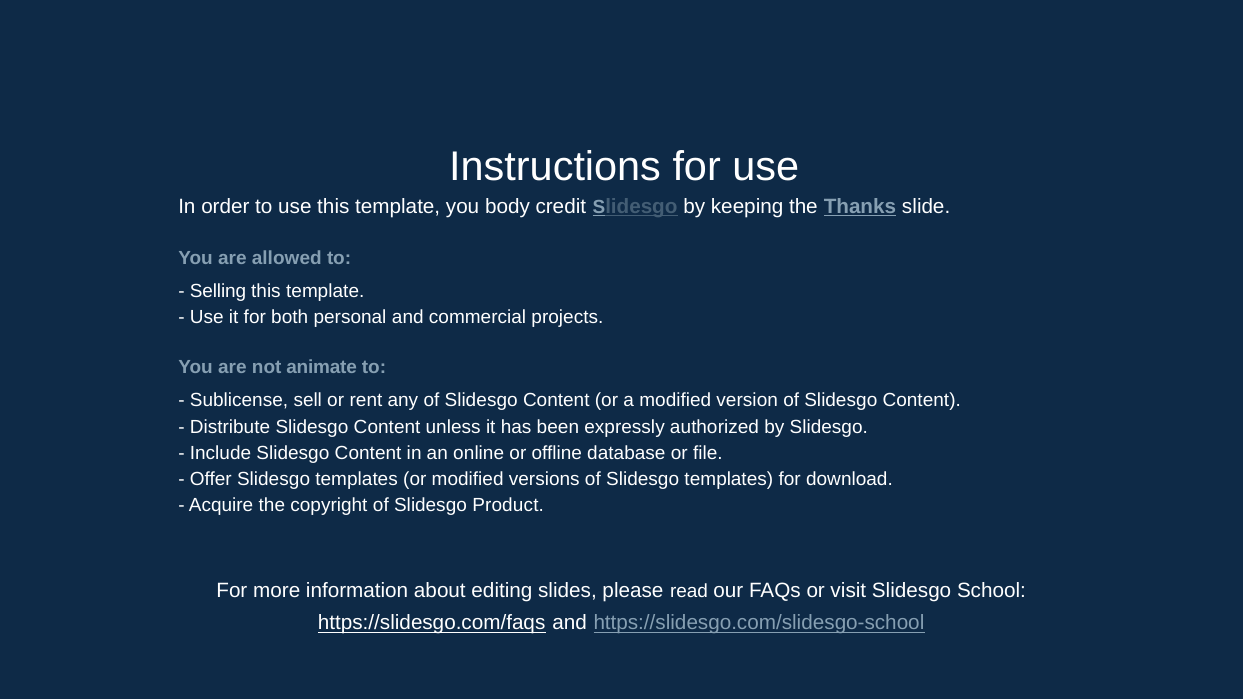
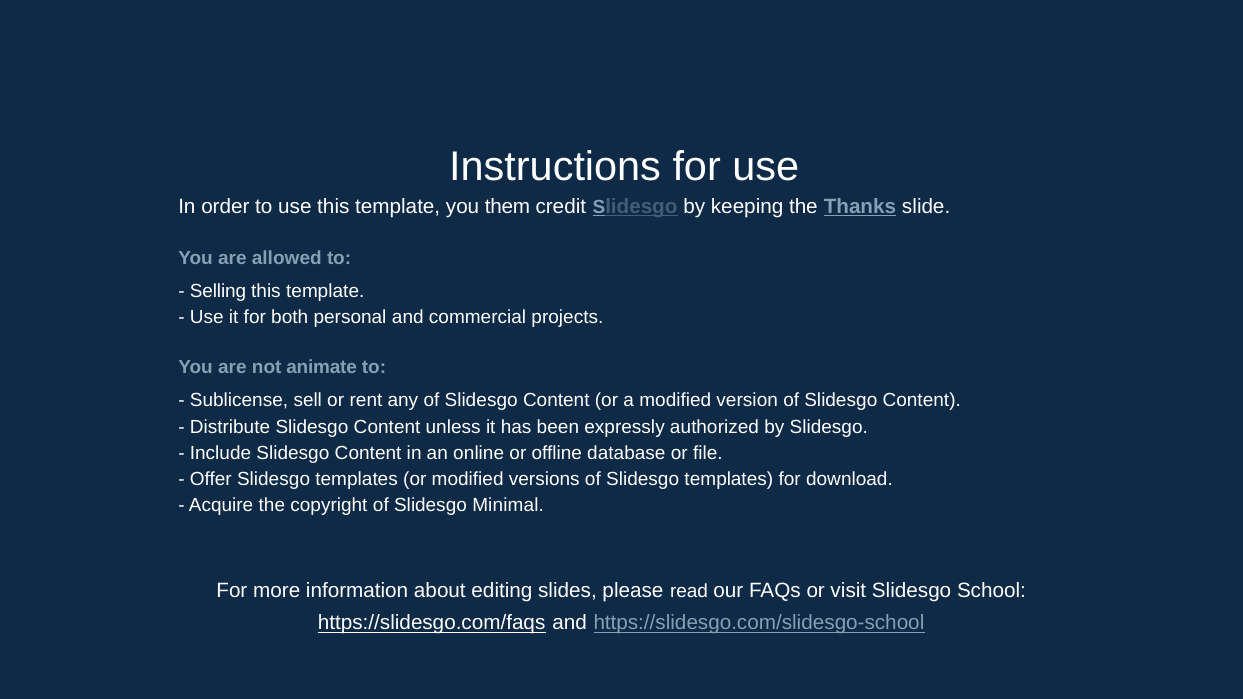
body: body -> them (508, 207)
Product: Product -> Minimal (508, 505)
